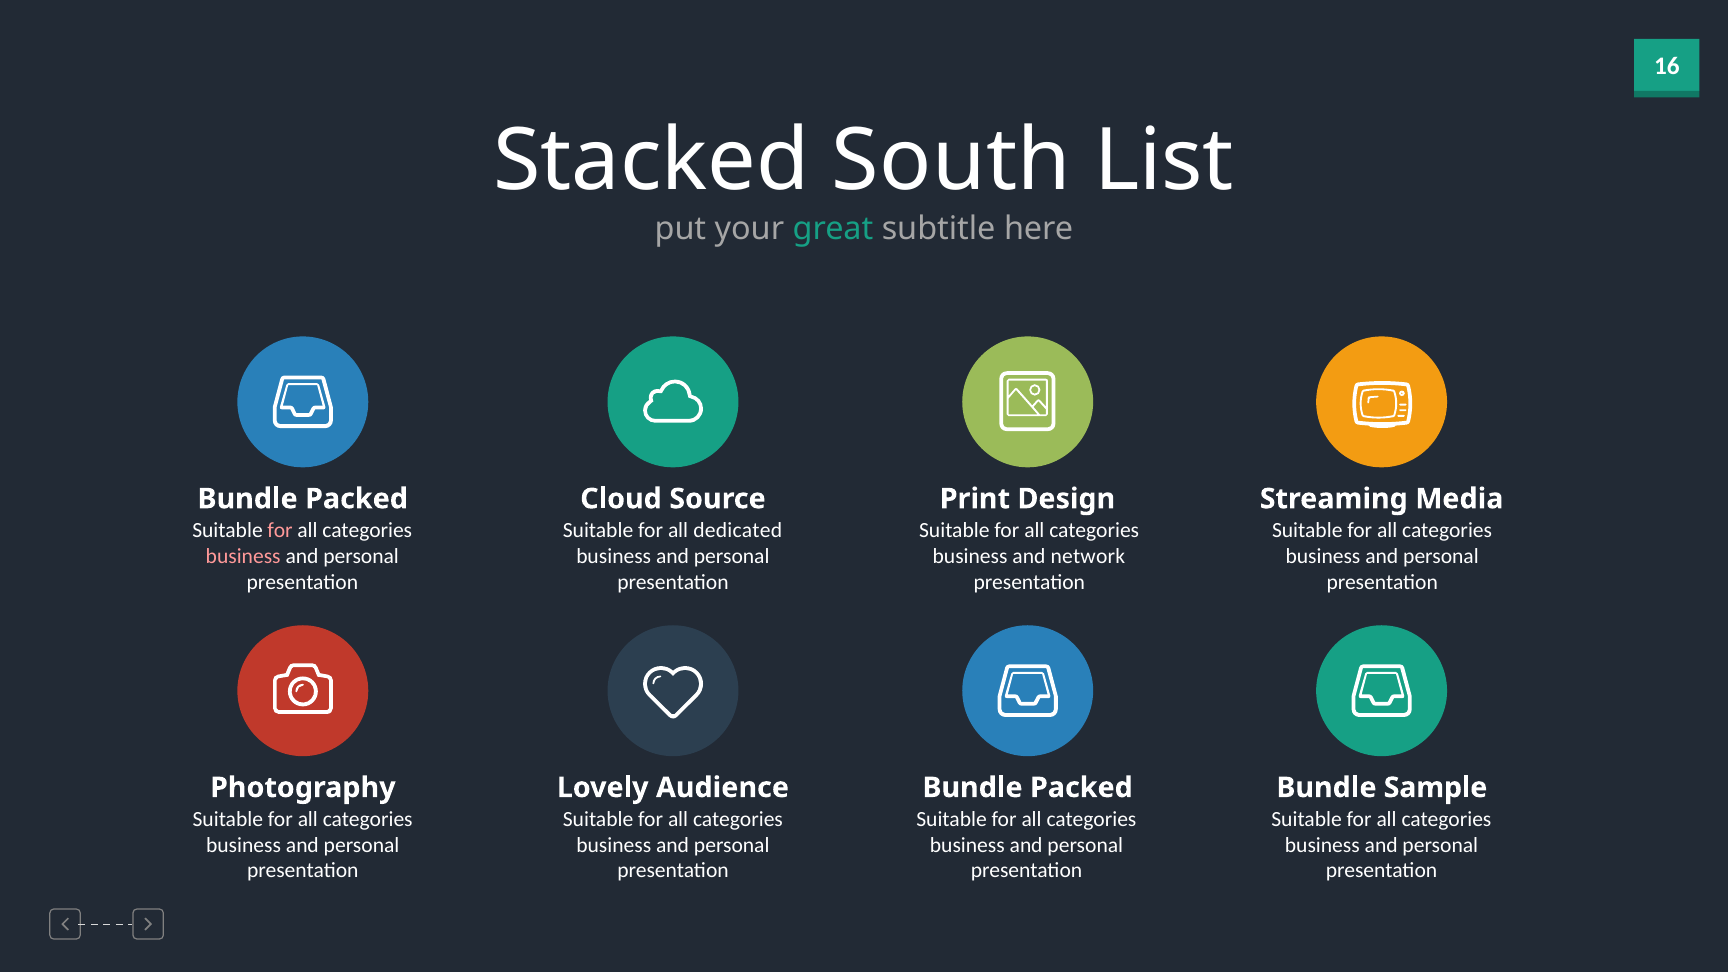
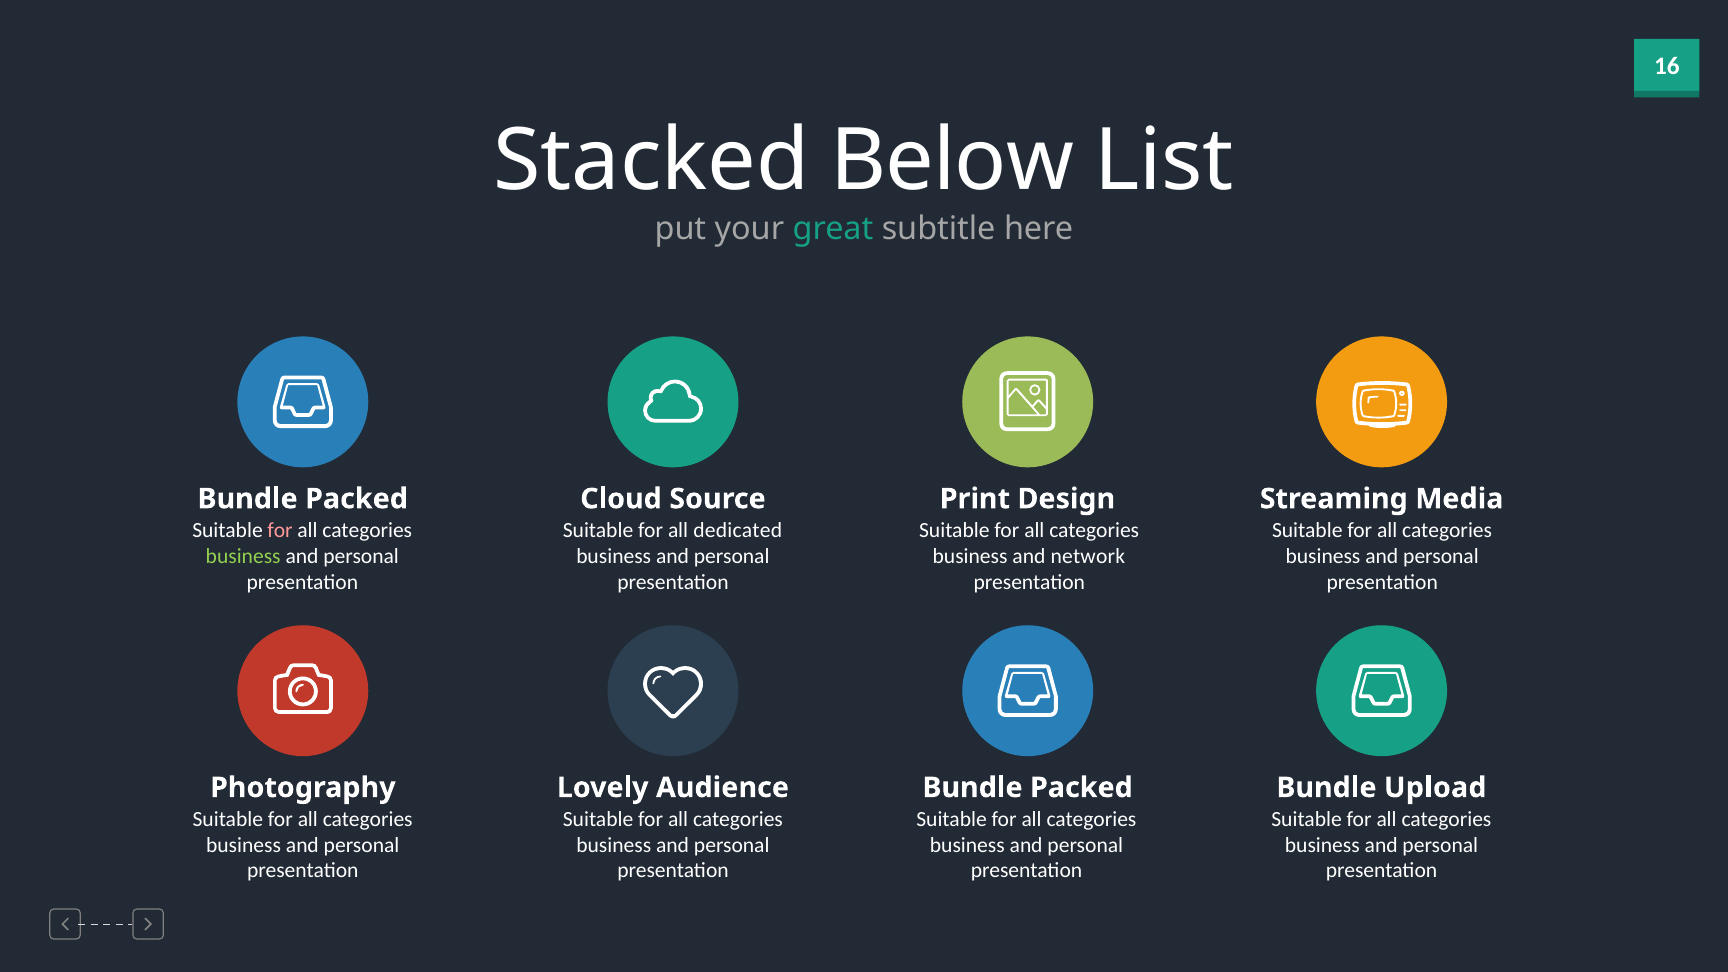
South: South -> Below (952, 161)
business colour: pink -> light green (243, 556)
Sample: Sample -> Upload (1435, 788)
